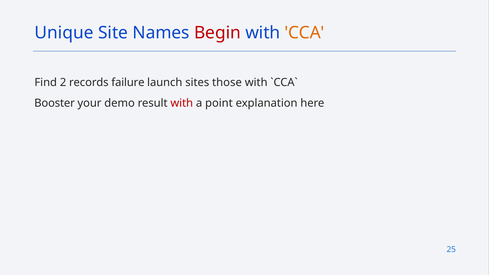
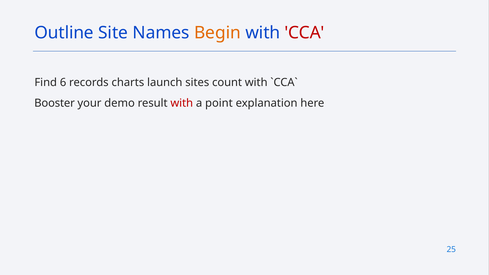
Unique: Unique -> Outline (64, 33)
Begin colour: red -> orange (217, 33)
CCA colour: orange -> red (304, 33)
2: 2 -> 6 (63, 83)
failure: failure -> charts (128, 83)
those: those -> count (227, 83)
